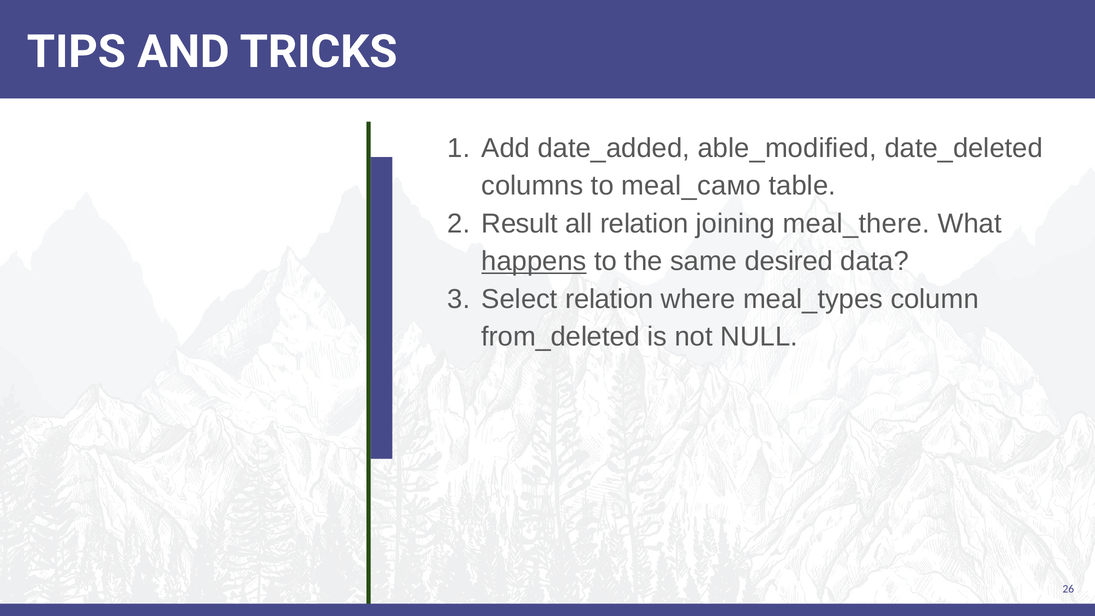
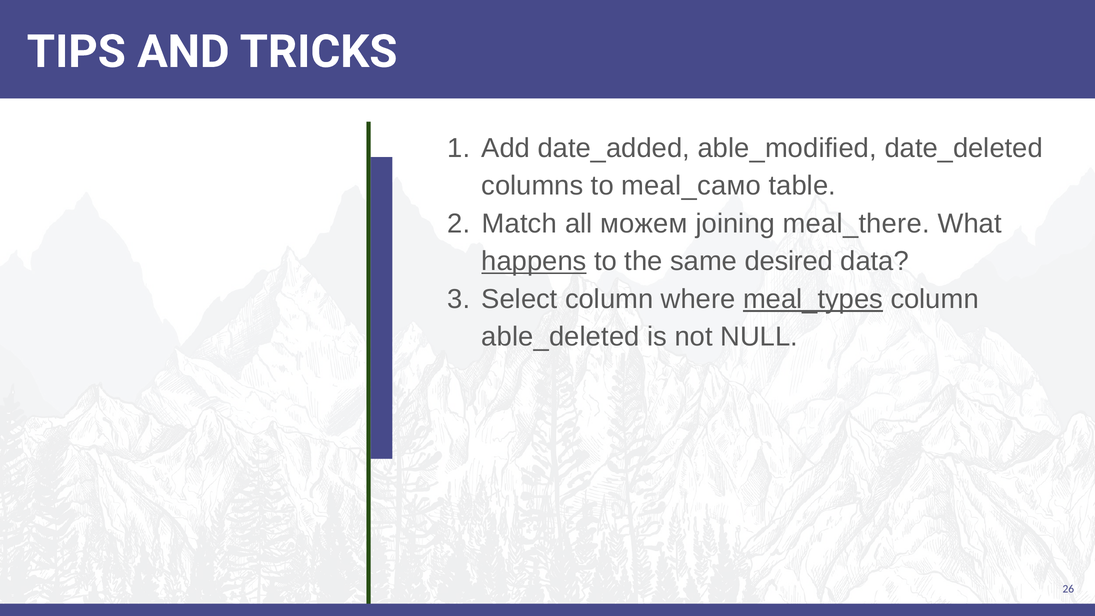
Result: Result -> Match (519, 224)
all relation: relation -> можем (644, 224)
Select relation: relation -> column (609, 299)
meal_types underline: none -> present (813, 299)
from_deleted: from_deleted -> able_deleted (561, 337)
